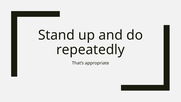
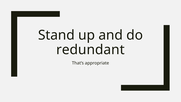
repeatedly: repeatedly -> redundant (90, 50)
